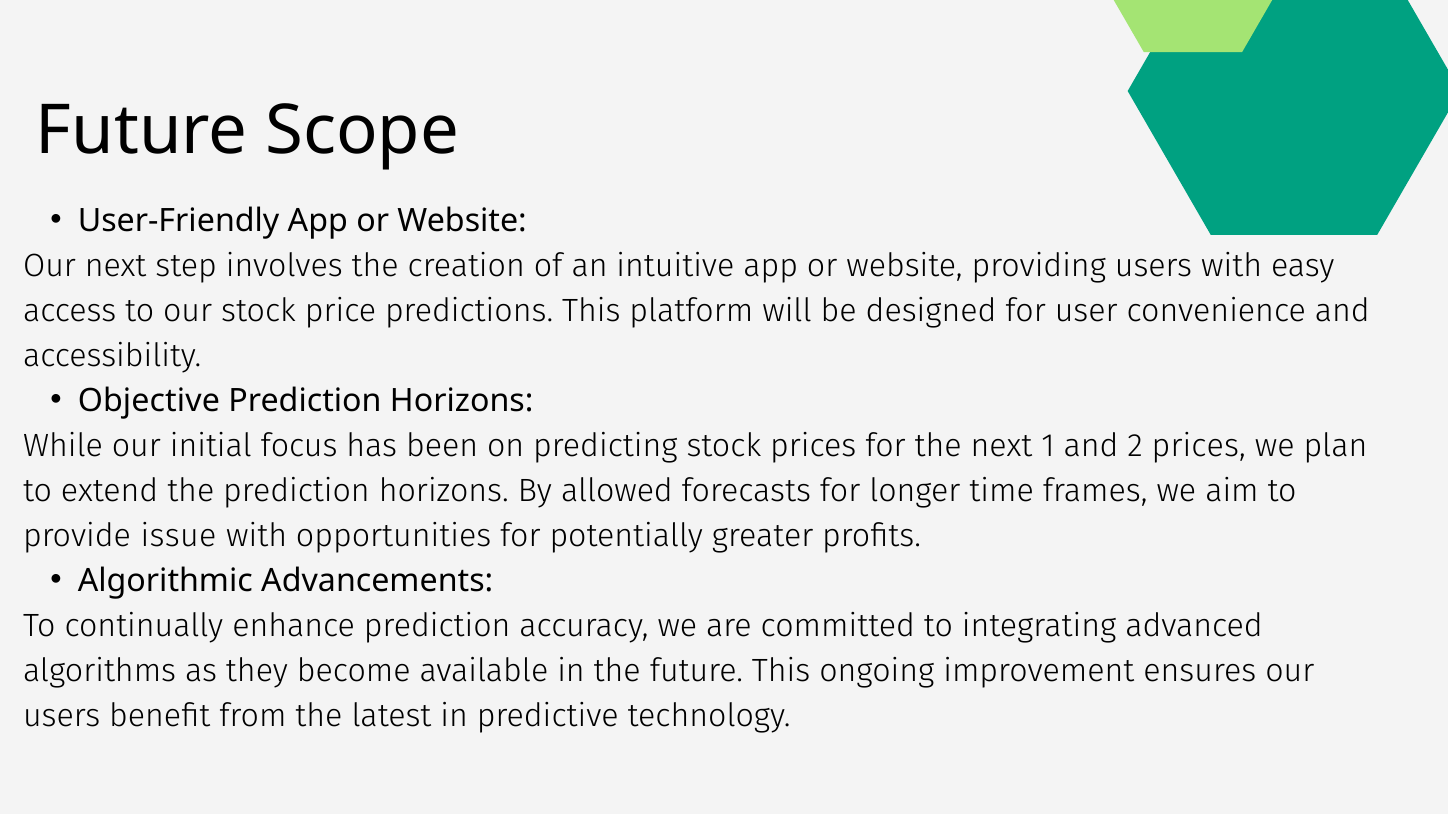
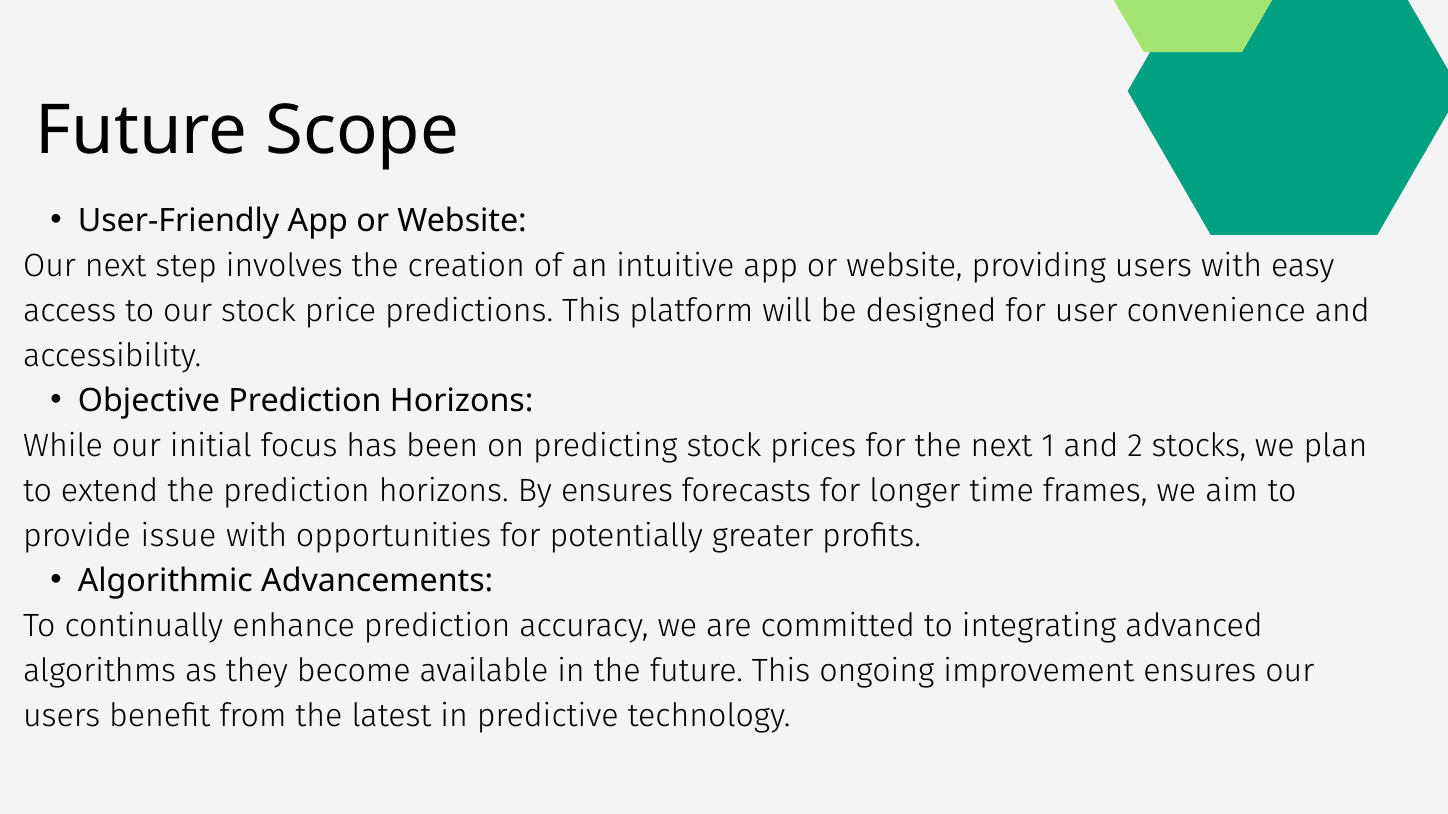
2 prices: prices -> stocks (1199, 446)
By allowed: allowed -> ensures (617, 491)
